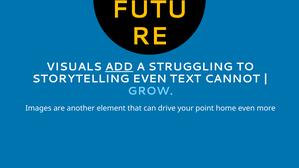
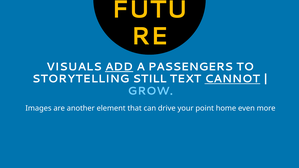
STRUGGLING: STRUGGLING -> PASSENGERS (191, 67)
STORYTELLING EVEN: EVEN -> STILL (150, 79)
CANNOT underline: none -> present (232, 79)
